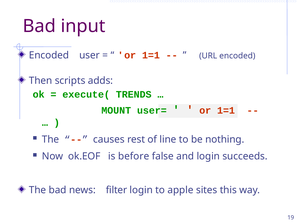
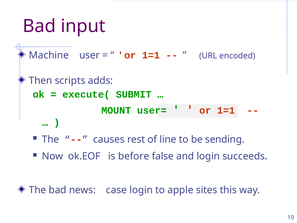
Encoded: Encoded -> Machine (49, 55)
TRENDS: TRENDS -> SUBMIT (134, 94)
nothing: nothing -> sending (225, 139)
filter: filter -> case (116, 190)
